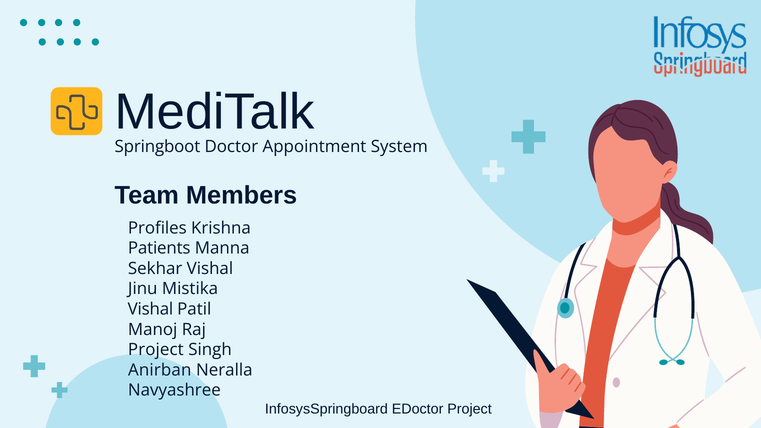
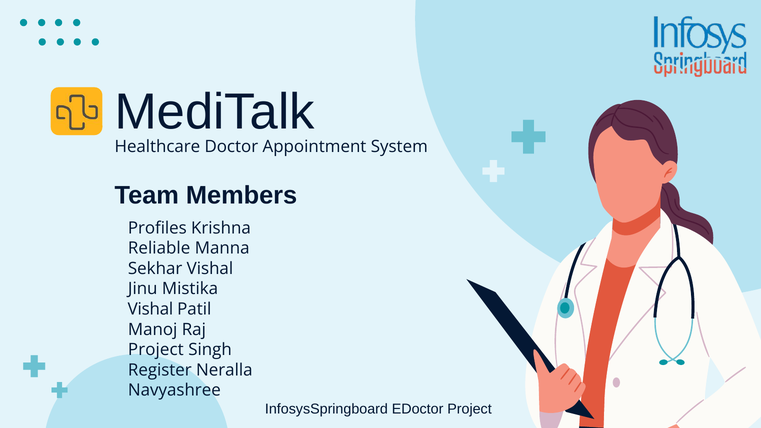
Springboot: Springboot -> Healthcare (157, 147)
Patients: Patients -> Reliable (159, 248)
Anirban: Anirban -> Register (160, 370)
